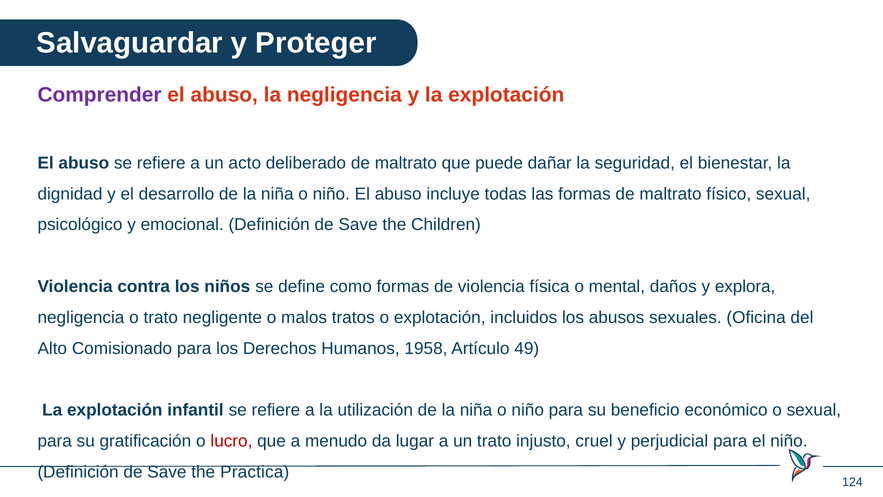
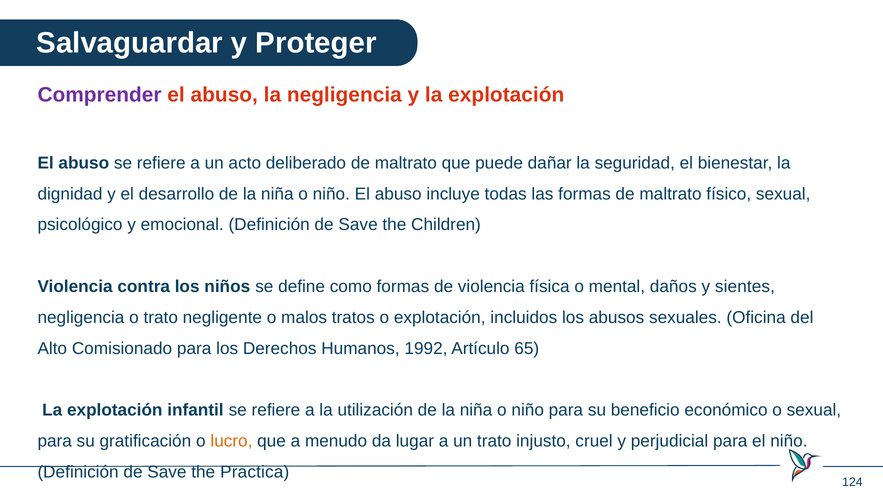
explora: explora -> sientes (745, 286)
1958: 1958 -> 1992 (426, 348)
49: 49 -> 65 (527, 348)
lucro colour: red -> orange (231, 441)
